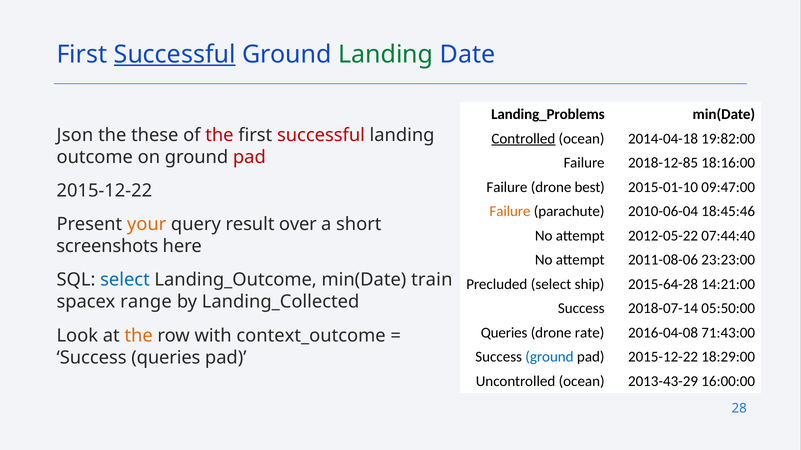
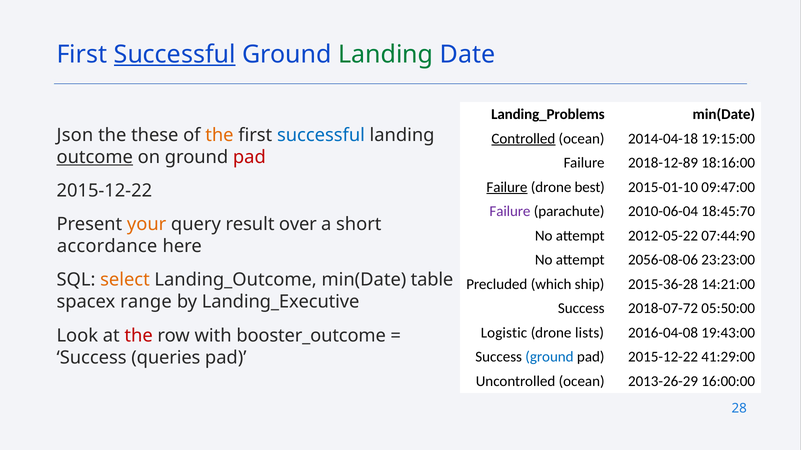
the colour: red -> orange (219, 135)
successful colour: red -> blue (321, 135)
19:82:00: 19:82:00 -> 19:15:00 (728, 139)
outcome underline: none -> present (95, 157)
2018-12-85: 2018-12-85 -> 2018-12-89 (663, 163)
Failure underline: none -> present (507, 187)
Failure colour: orange -> purple (510, 212)
18:45:46: 18:45:46 -> 18:45:70 (728, 212)
07:44:40: 07:44:40 -> 07:44:90 (728, 236)
screenshots: screenshots -> accordance (107, 247)
2011-08-06: 2011-08-06 -> 2056-08-06 (663, 260)
select colour: blue -> orange (125, 280)
train: train -> table (432, 280)
Precluded select: select -> which (551, 284)
2015-64-28: 2015-64-28 -> 2015-36-28 (663, 284)
Landing_Collected: Landing_Collected -> Landing_Executive (281, 302)
2018-07-14: 2018-07-14 -> 2018-07-72 (663, 309)
Queries: Queries -> Logistic (504, 333)
rate: rate -> lists (590, 333)
71:43:00: 71:43:00 -> 19:43:00 (728, 333)
the colour: orange -> red (139, 336)
context_outcome: context_outcome -> booster_outcome (311, 336)
18:29:00: 18:29:00 -> 41:29:00 (728, 357)
2013-43-29: 2013-43-29 -> 2013-26-29 (663, 382)
